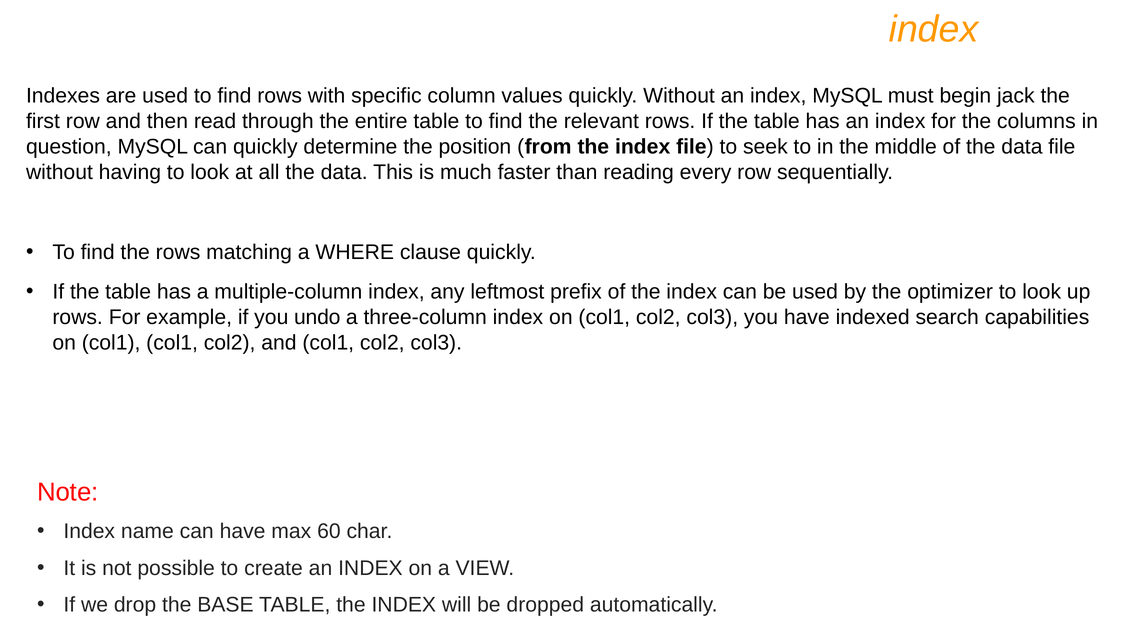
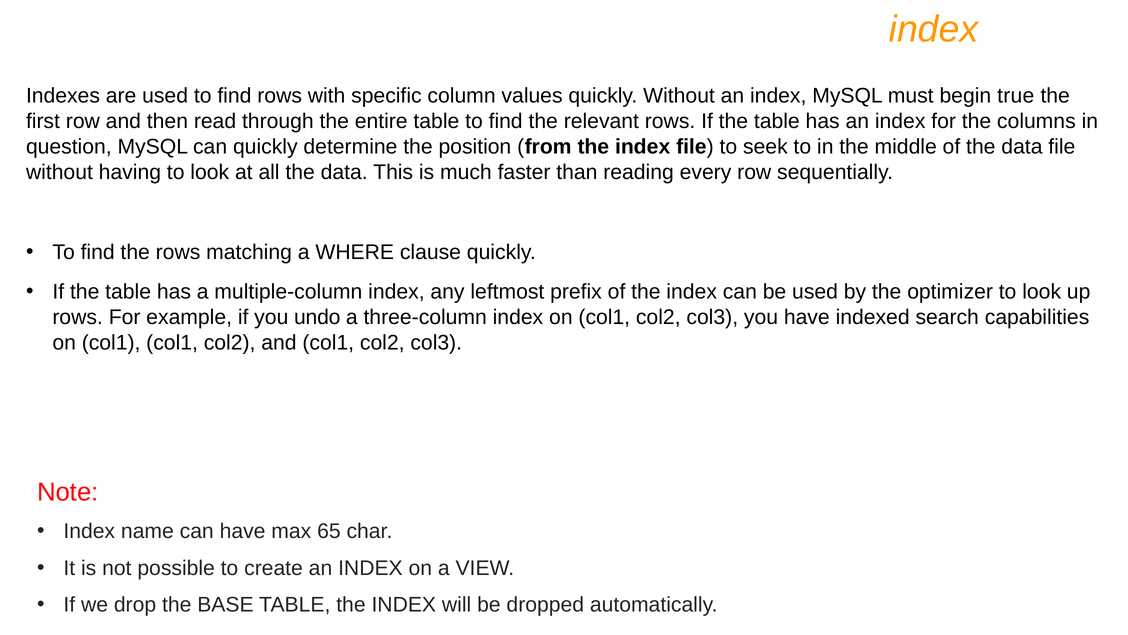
jack: jack -> true (1016, 96)
60: 60 -> 65 (329, 531)
